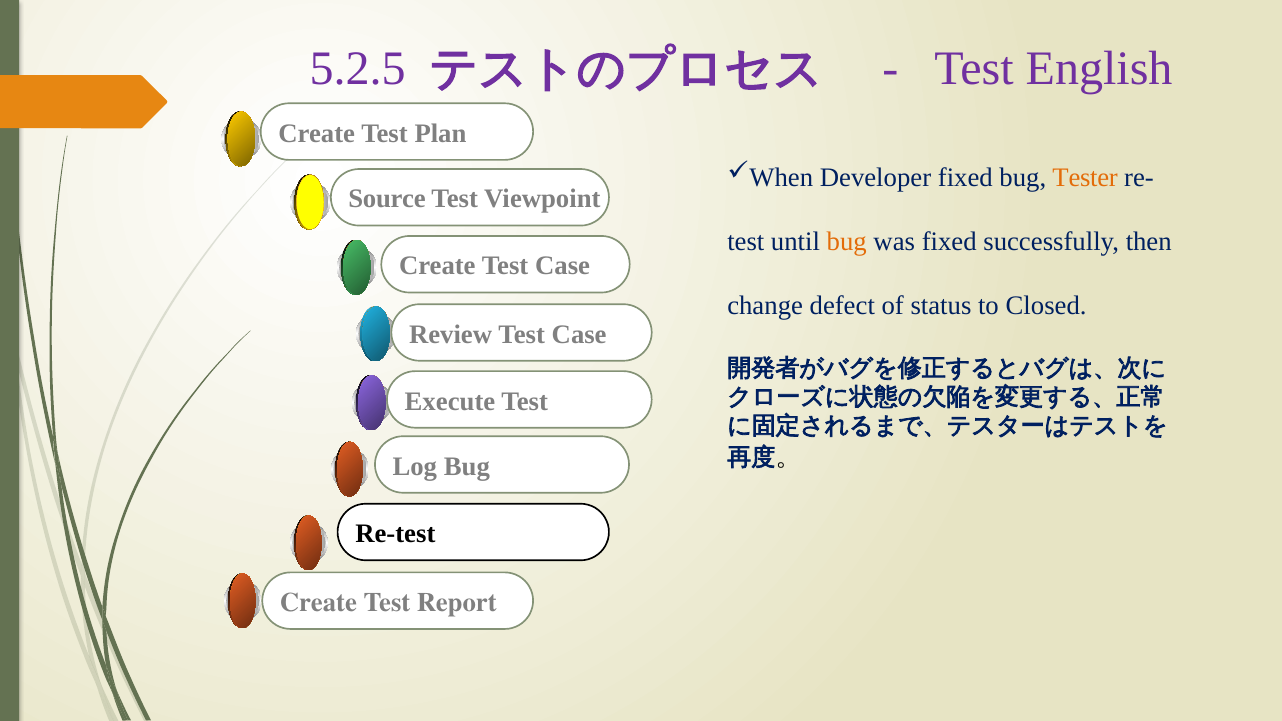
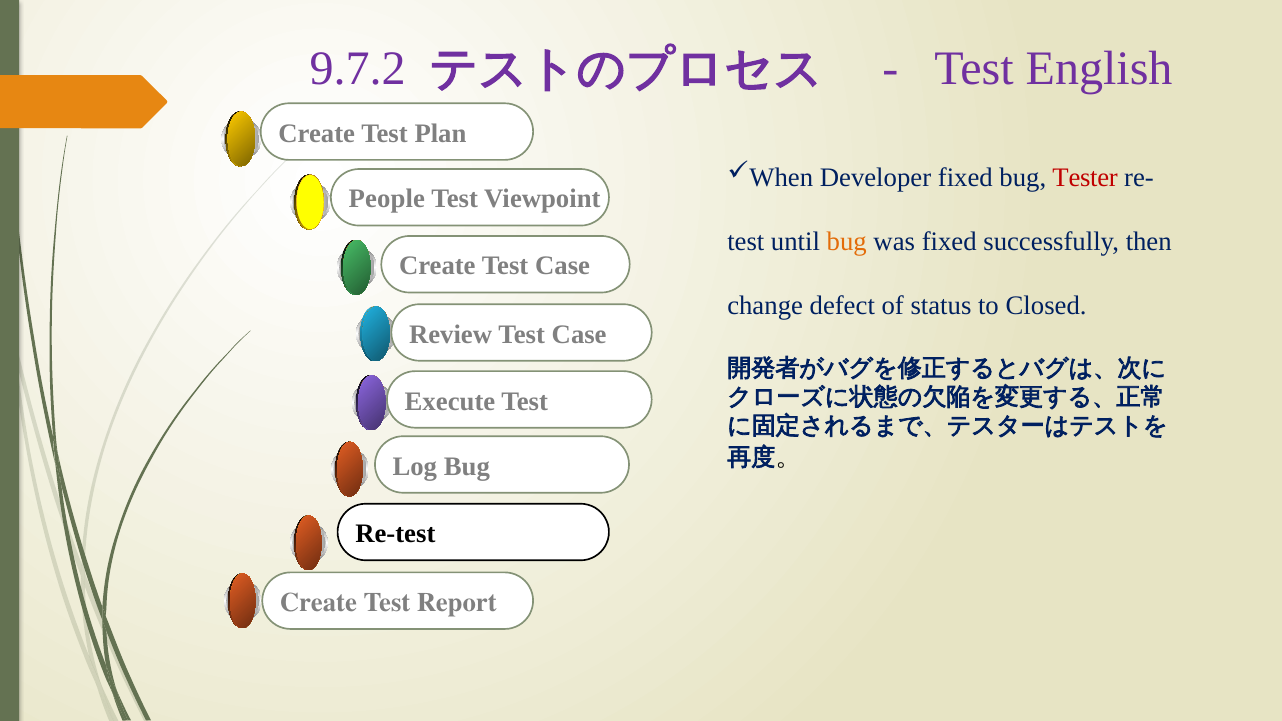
5.2.5: 5.2.5 -> 9.7.2 (358, 69)
Tester colour: orange -> red (1085, 177)
Source: Source -> People (387, 199)
